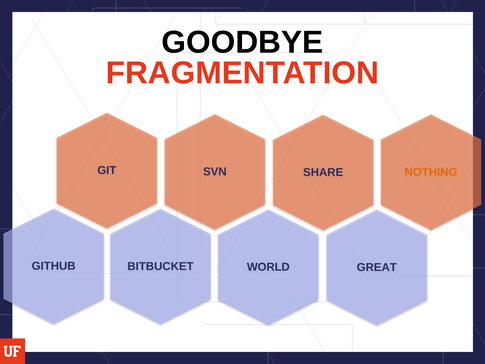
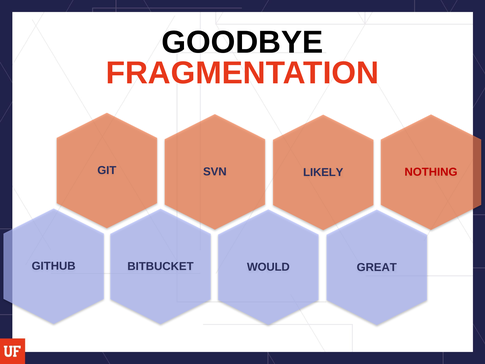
NOTHING colour: orange -> red (431, 172)
SHARE: SHARE -> LIKELY (323, 172)
WORLD: WORLD -> WOULD (268, 267)
